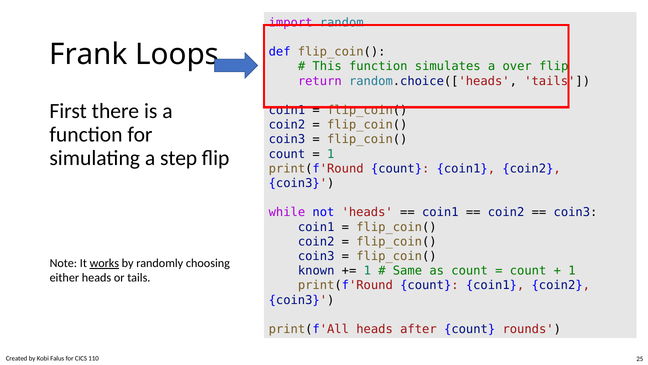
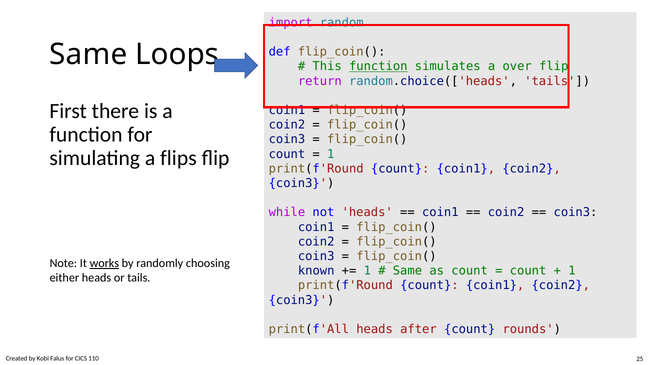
Frank: Frank -> Same (88, 54)
function underline: none -> present (378, 66)
step: step -> flips (178, 158)
